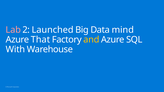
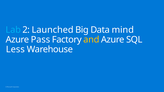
Lab colour: pink -> light blue (13, 30)
That: That -> Pass (40, 40)
With: With -> Less (15, 49)
